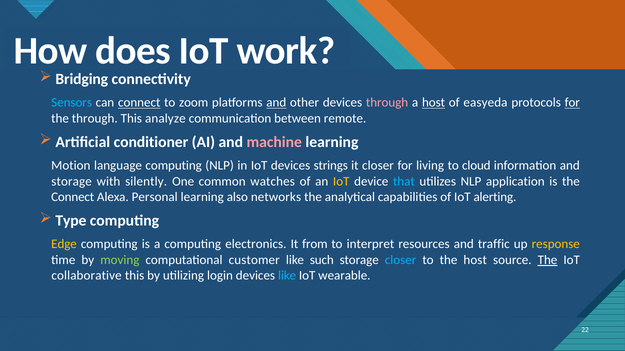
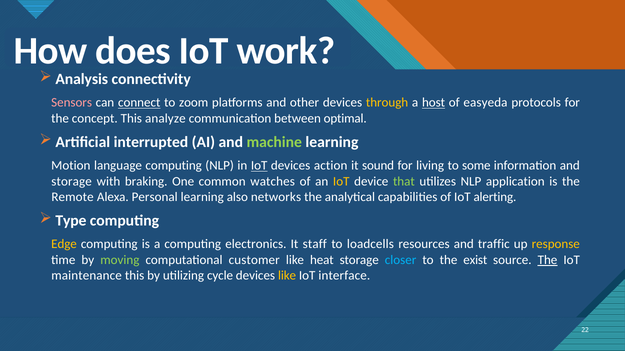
Bridging: Bridging -> Analysis (82, 79)
Sensors colour: light blue -> pink (72, 103)
and underline: present -> none (276, 103)
through colour: pink -> yellow (387, 103)
for underline: present -> none (572, 103)
the through: through -> concept (95, 118)
remote: remote -> optimal (345, 118)
conditioner: conditioner -> interrupted (151, 142)
machine colour: pink -> light green (274, 142)
IoT underline: none -> present (259, 166)
strings: strings -> action (331, 166)
it closer: closer -> sound (378, 166)
cloud: cloud -> some (476, 166)
silently: silently -> braking (146, 182)
that colour: light blue -> light green (404, 182)
Connect: Connect -> Remote (73, 197)
from: from -> staff (315, 245)
interpret: interpret -> loadcells (370, 245)
such: such -> heat (322, 260)
the host: host -> exist (475, 260)
collaborative: collaborative -> maintenance (87, 276)
login: login -> cycle (220, 276)
like colour: light blue -> yellow (287, 276)
wearable: wearable -> interface (344, 276)
